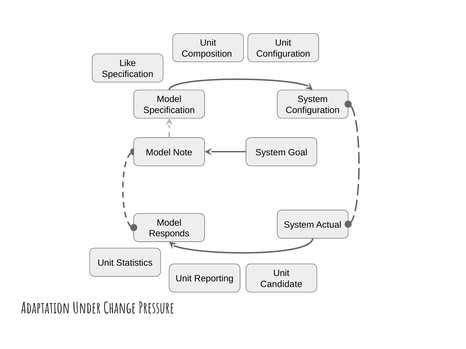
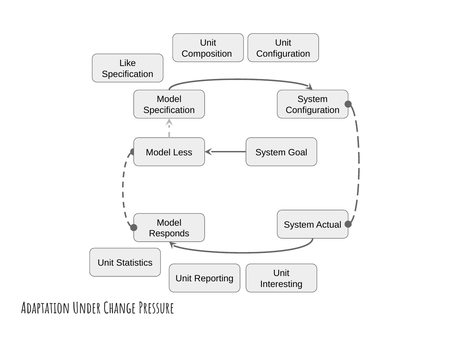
Note: Note -> Less (183, 153)
Candidate: Candidate -> Interesting (281, 284)
